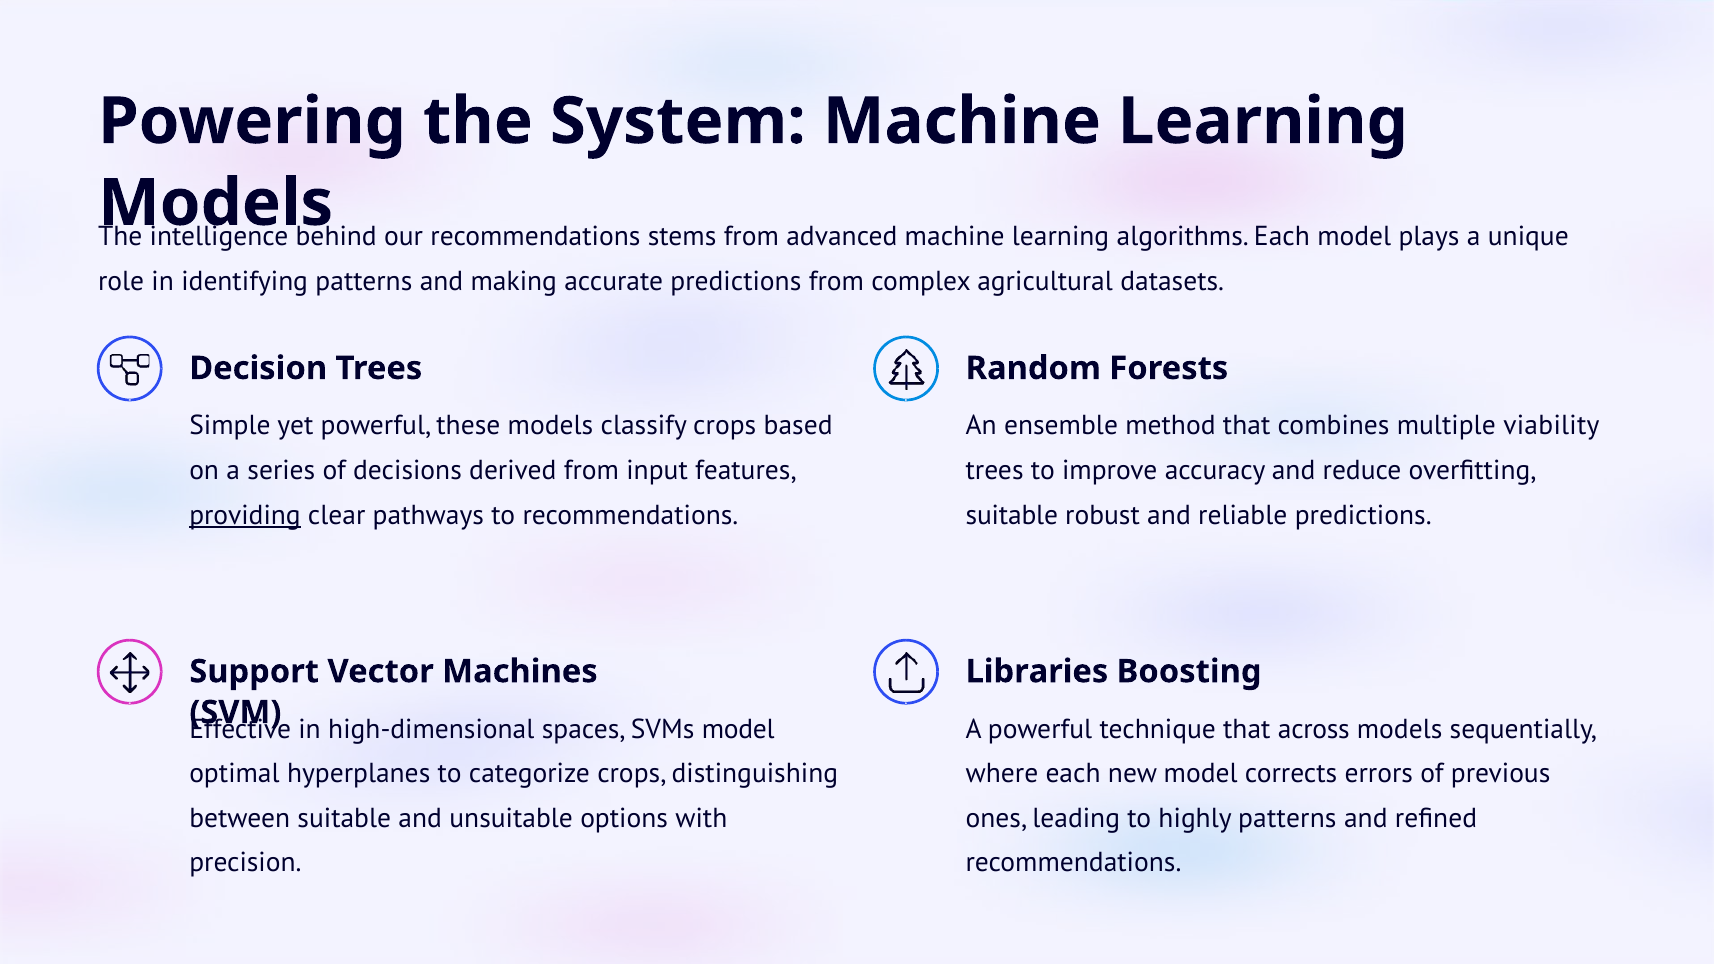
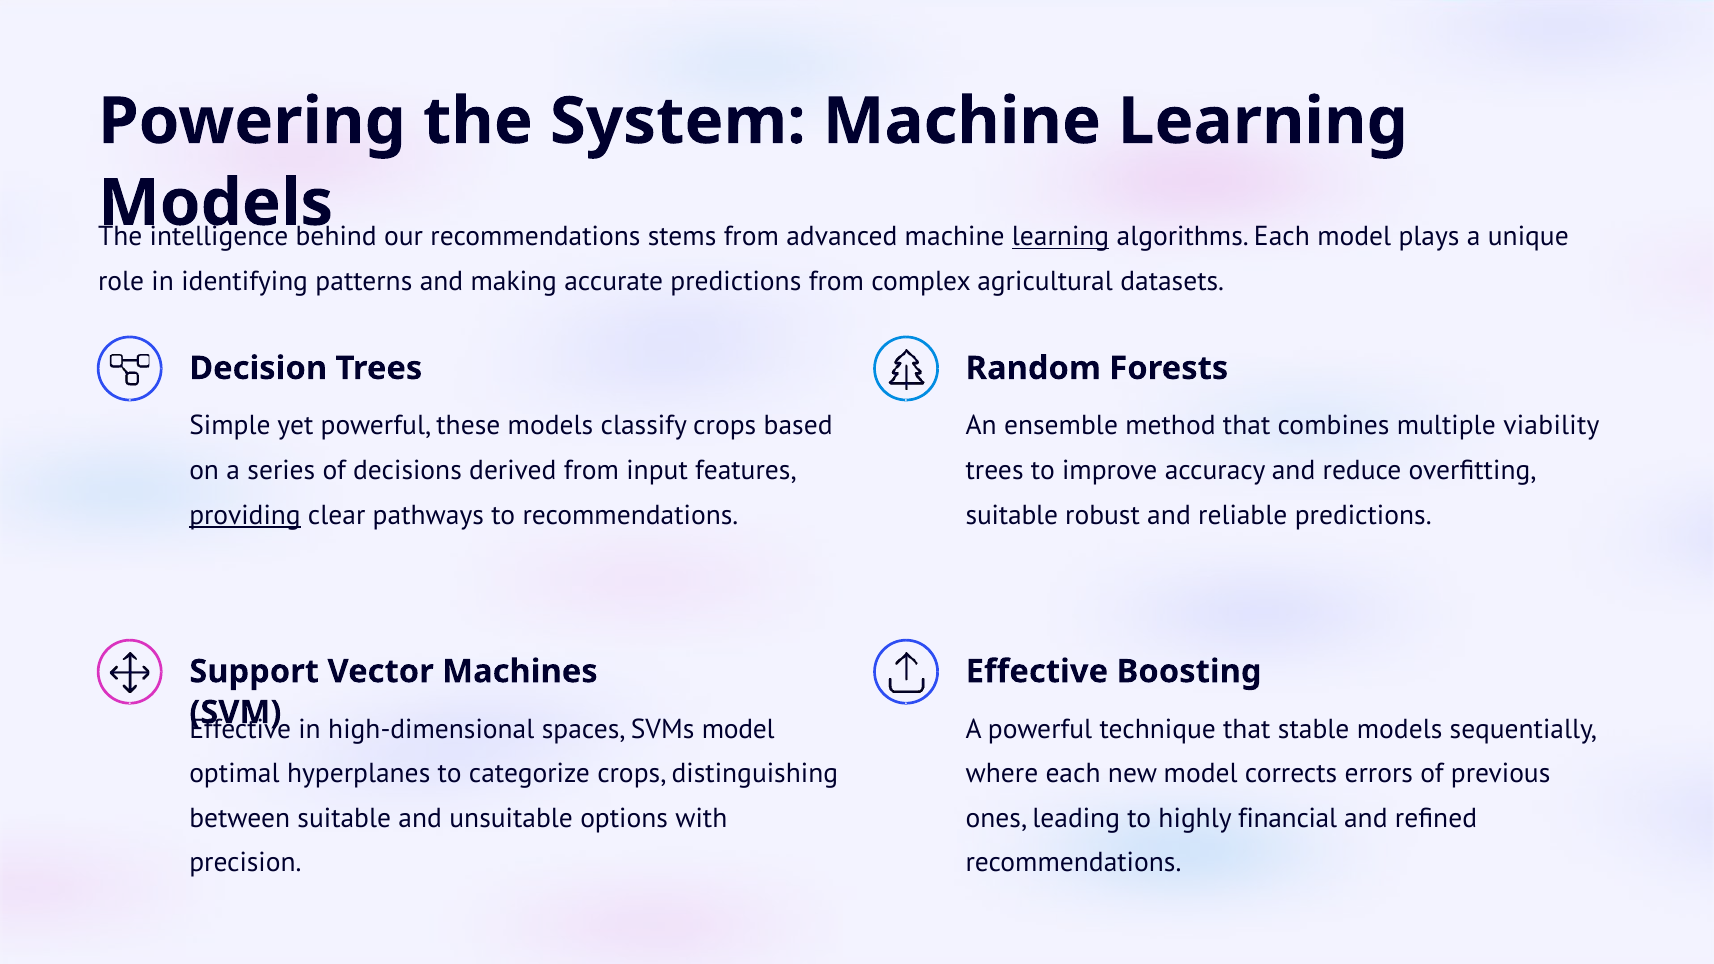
learning underline: none -> present (1061, 237)
Libraries: Libraries -> Effective (1037, 672)
across: across -> stable (1314, 729)
highly patterns: patterns -> financial (1288, 818)
